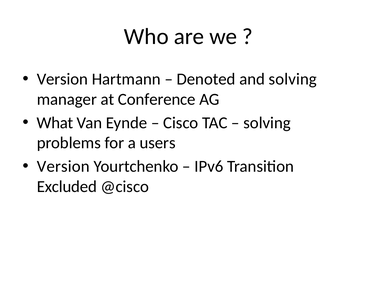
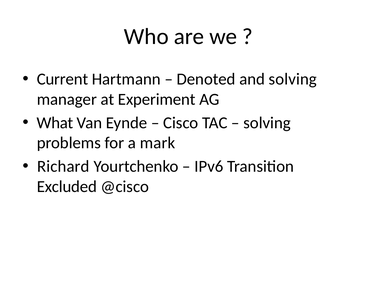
Version: Version -> Current (62, 79)
Conference: Conference -> Experiment (157, 99)
users: users -> mark (158, 143)
Version: Version -> Richard (63, 166)
